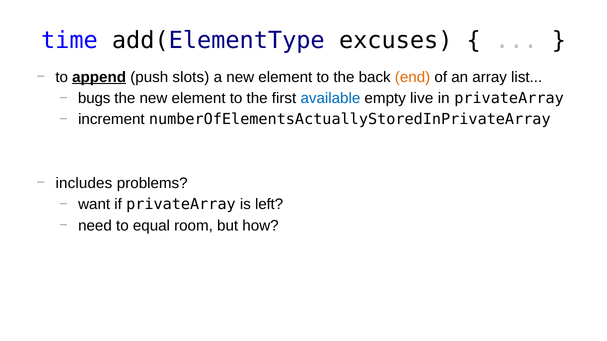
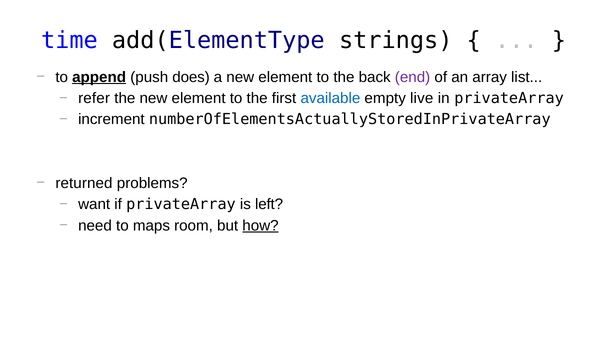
excuses: excuses -> strings (396, 41)
slots: slots -> does (191, 77)
end colour: orange -> purple (413, 77)
bugs: bugs -> refer (94, 98)
includes: includes -> returned (84, 183)
equal: equal -> maps (151, 226)
how underline: none -> present (261, 226)
